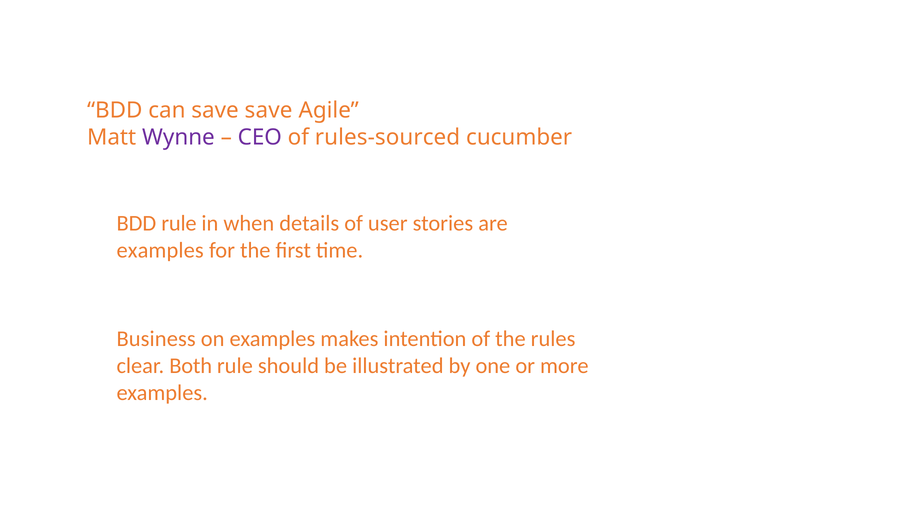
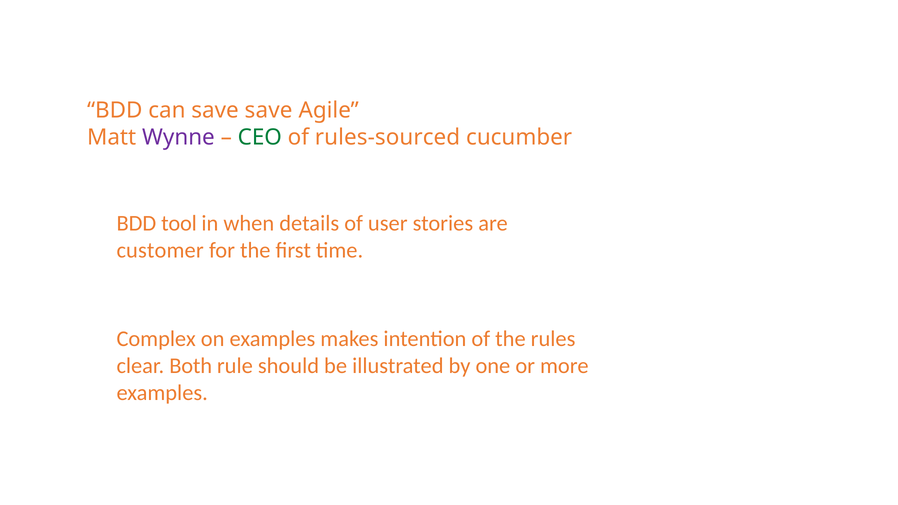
CEO colour: purple -> green (260, 137)
BDD rule: rule -> tool (179, 223)
examples: examples -> customer (160, 250)
Business: Business -> Complex (156, 339)
